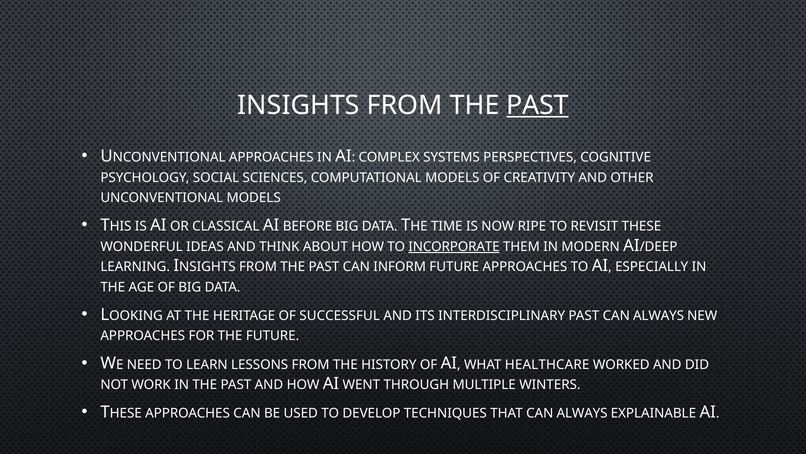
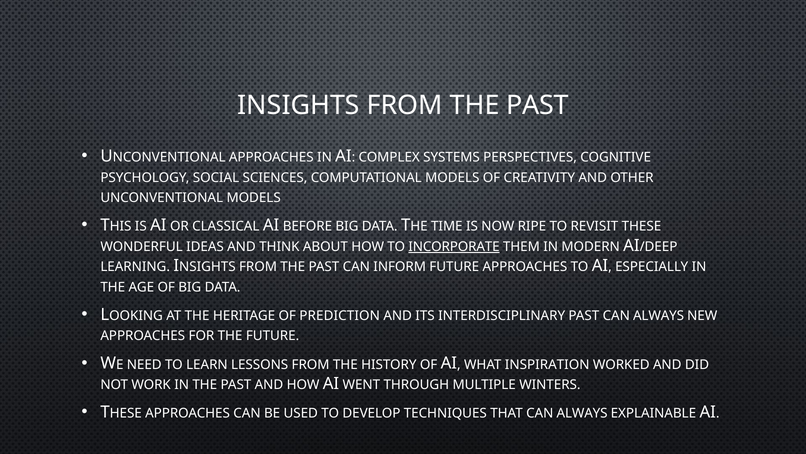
PAST underline: present -> none (538, 105)
SUCCESSFUL: SUCCESSFUL -> PREDICTION (340, 315)
HEALTHCARE: HEALTHCARE -> INSPIRATION (547, 364)
